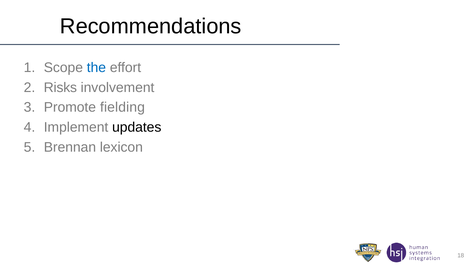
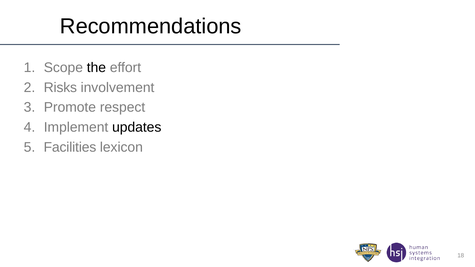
the colour: blue -> black (96, 68)
fielding: fielding -> respect (123, 107)
Brennan: Brennan -> Facilities (70, 147)
